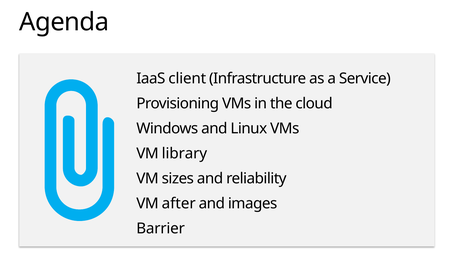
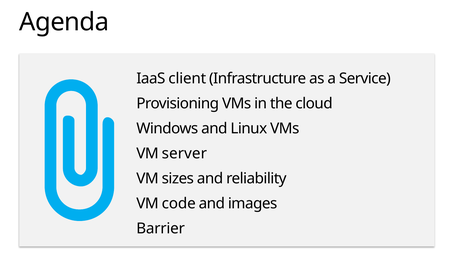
library: library -> server (184, 154)
after: after -> code (179, 204)
